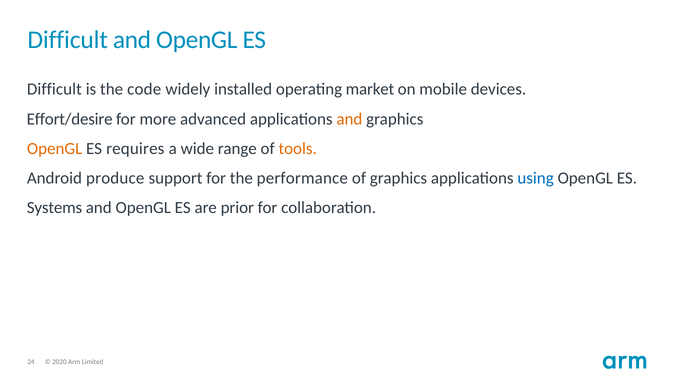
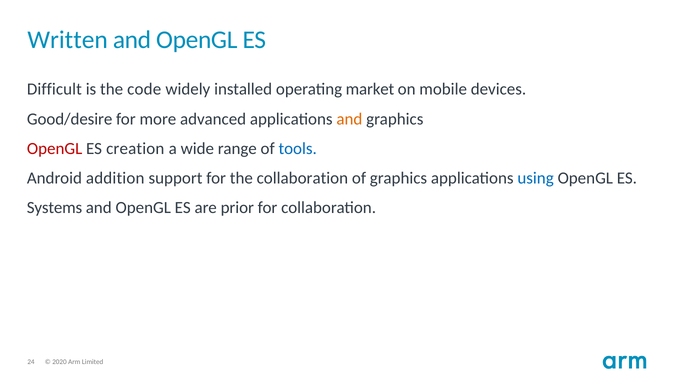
Difficult: Difficult -> Written (68, 40)
Effort/desire: Effort/desire -> Good/desire (70, 119)
OpenGL colour: orange -> red (55, 149)
requires: requires -> creation (135, 149)
tools colour: orange -> blue (298, 149)
produce: produce -> addition (115, 178)
the performance: performance -> collaboration (302, 178)
